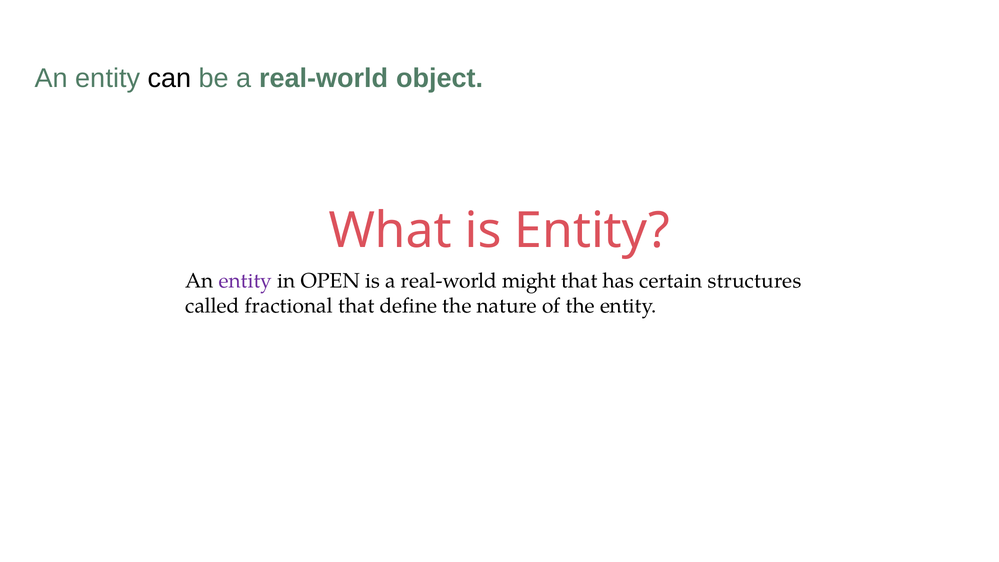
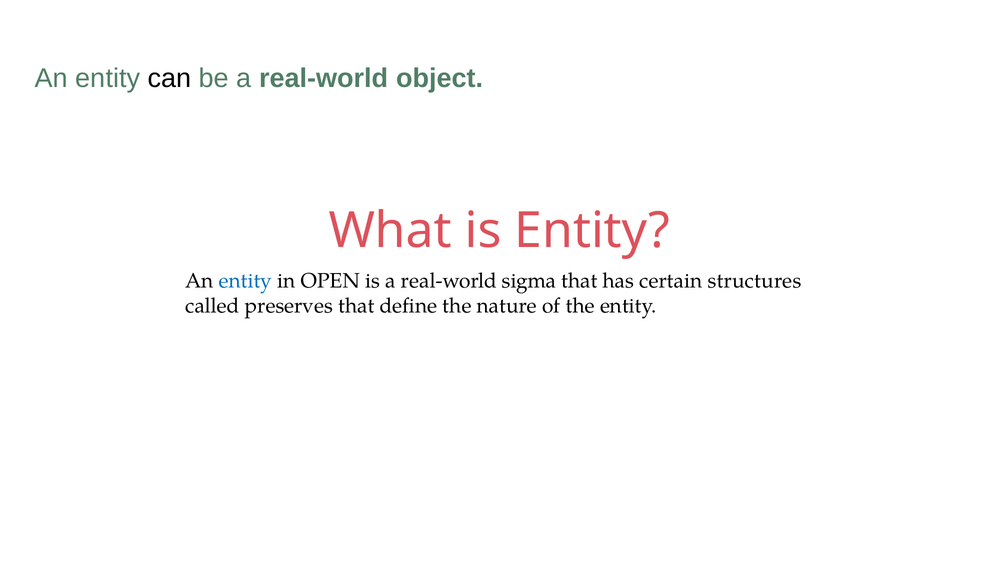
entity colour: purple -> blue (245, 281)
might: might -> sigma (529, 281)
fractional: fractional -> preserves (289, 306)
